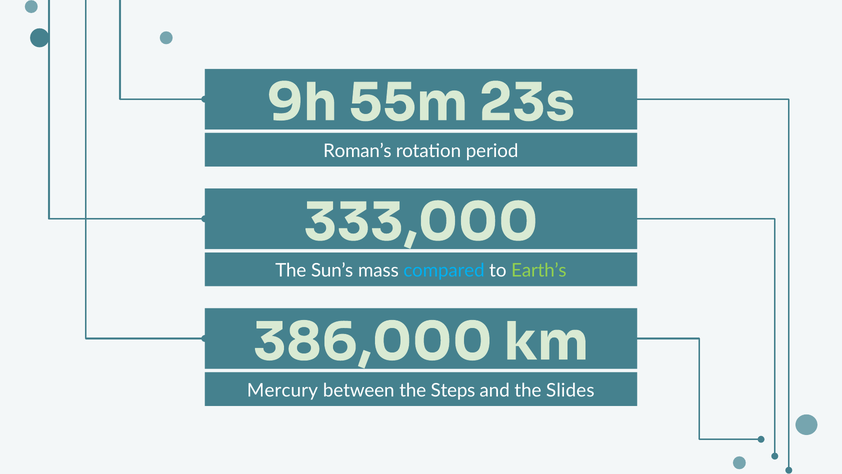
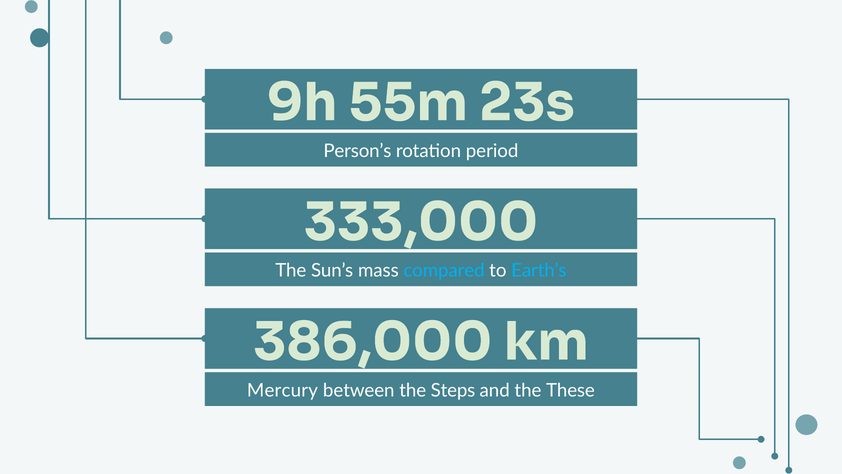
Roman’s: Roman’s -> Person’s (357, 151)
Earth’s colour: light green -> light blue (539, 270)
Slides: Slides -> These (570, 390)
